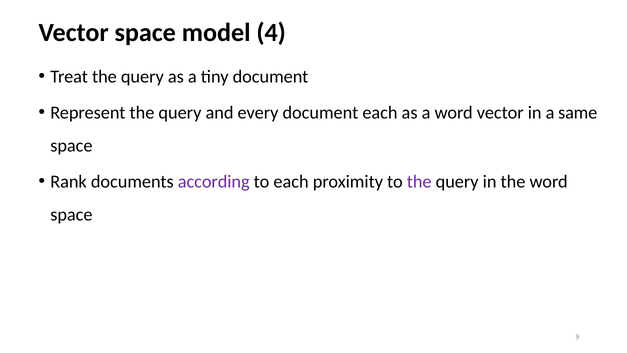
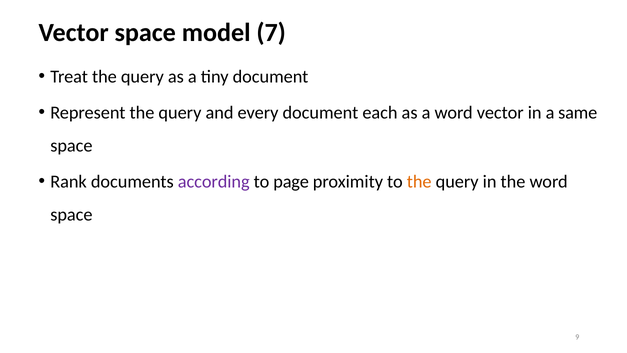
4: 4 -> 7 (271, 33)
to each: each -> page (291, 182)
the colour: purple -> orange (419, 182)
